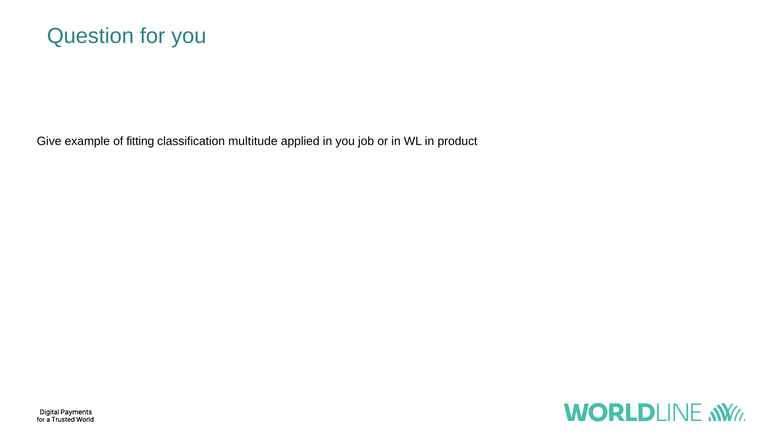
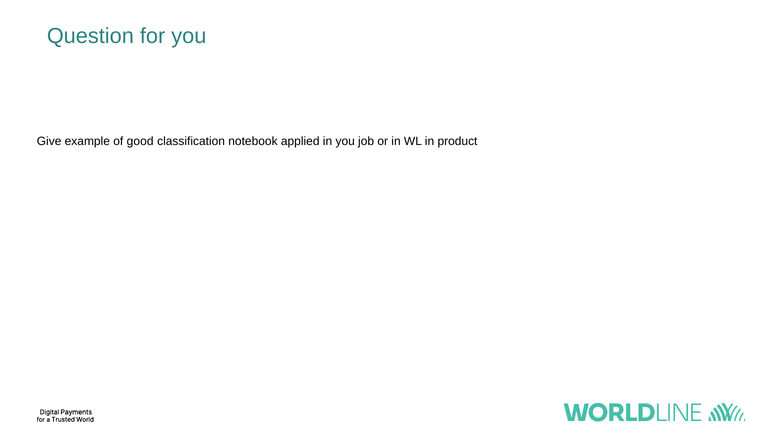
fitting: fitting -> good (140, 141)
multitude: multitude -> notebook (253, 141)
